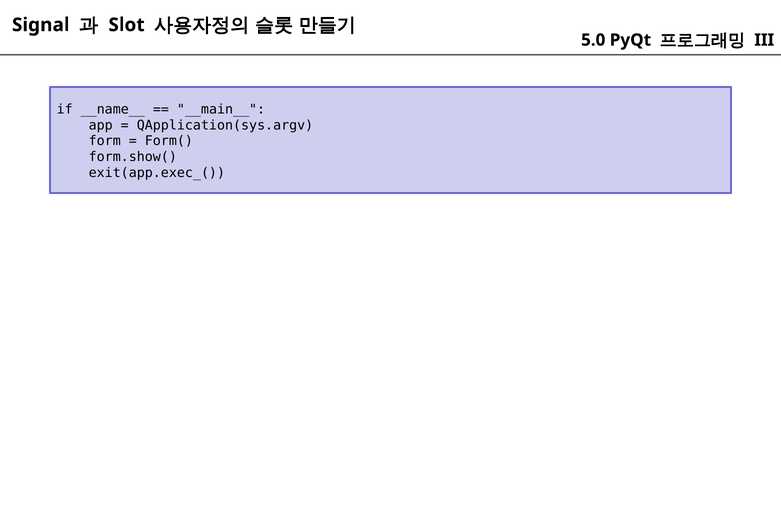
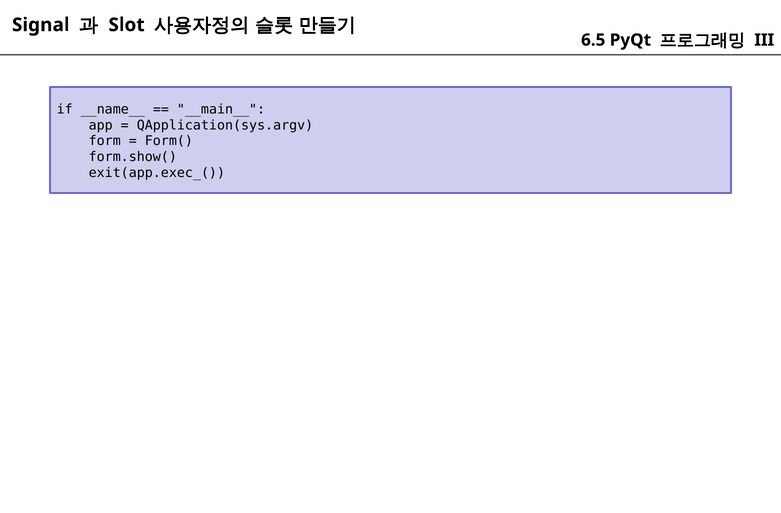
5.0: 5.0 -> 6.5 (593, 40)
